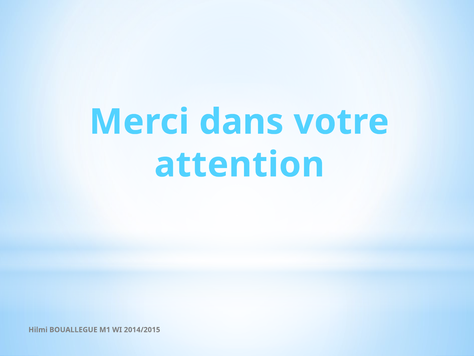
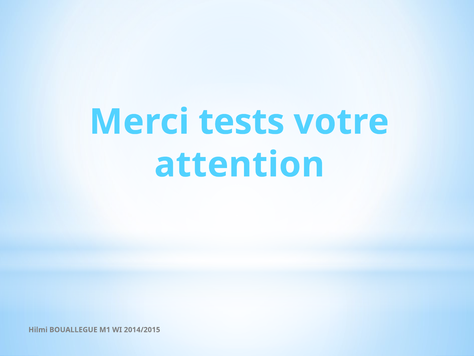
dans: dans -> tests (242, 122)
